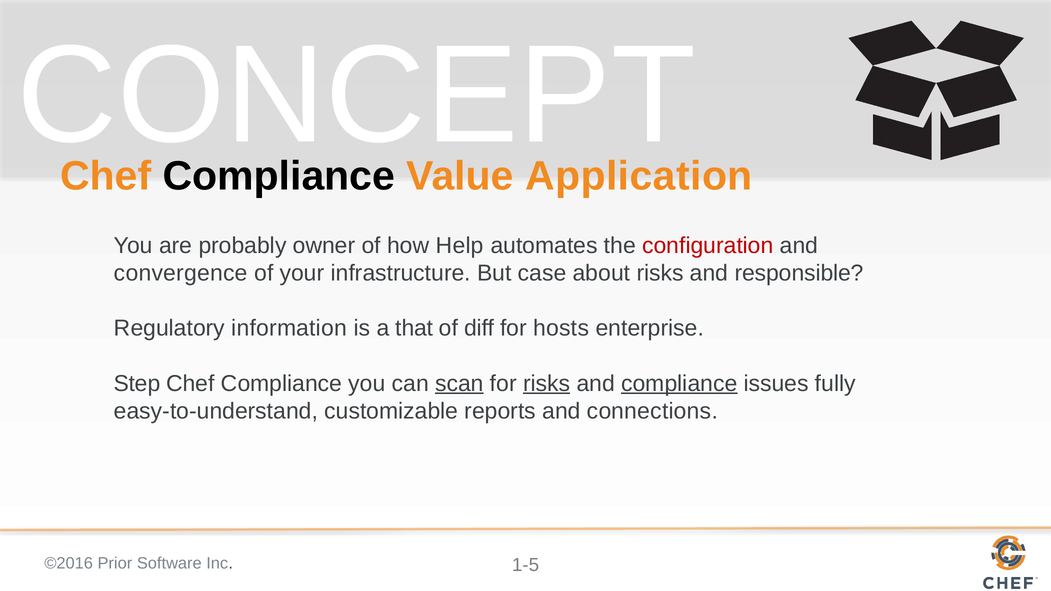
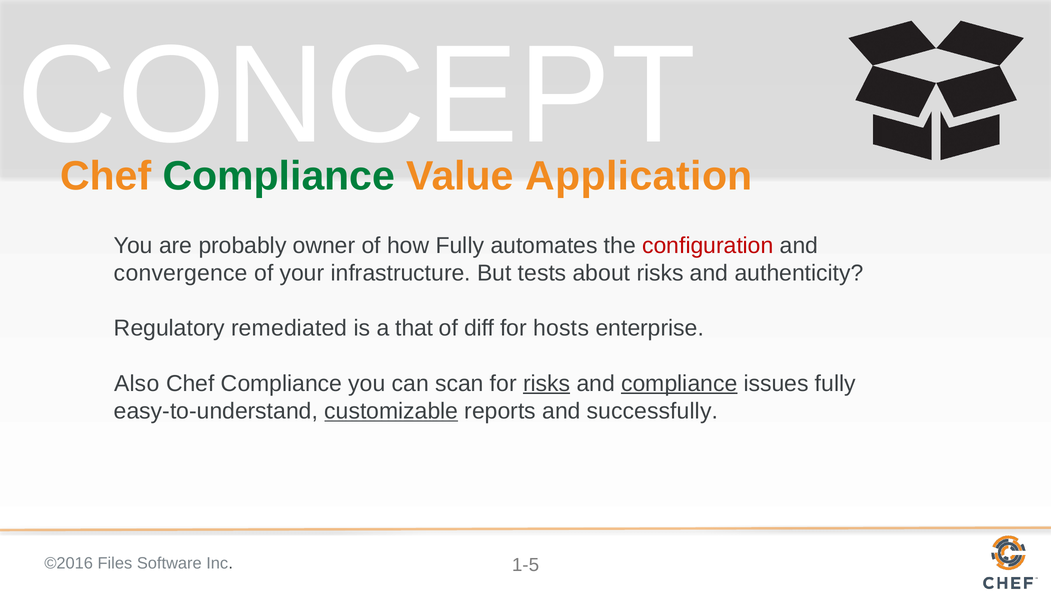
Compliance colour: black -> green (279, 176)
how Help: Help -> Fully (460, 246)
case: case -> tests (542, 273)
responsible: responsible -> authenticity (799, 273)
information: information -> remediated (289, 328)
Step: Step -> Also (137, 384)
scan underline: present -> none (459, 384)
customizable underline: none -> present (391, 411)
connections: connections -> successfully (652, 411)
Prior: Prior -> Files (115, 564)
